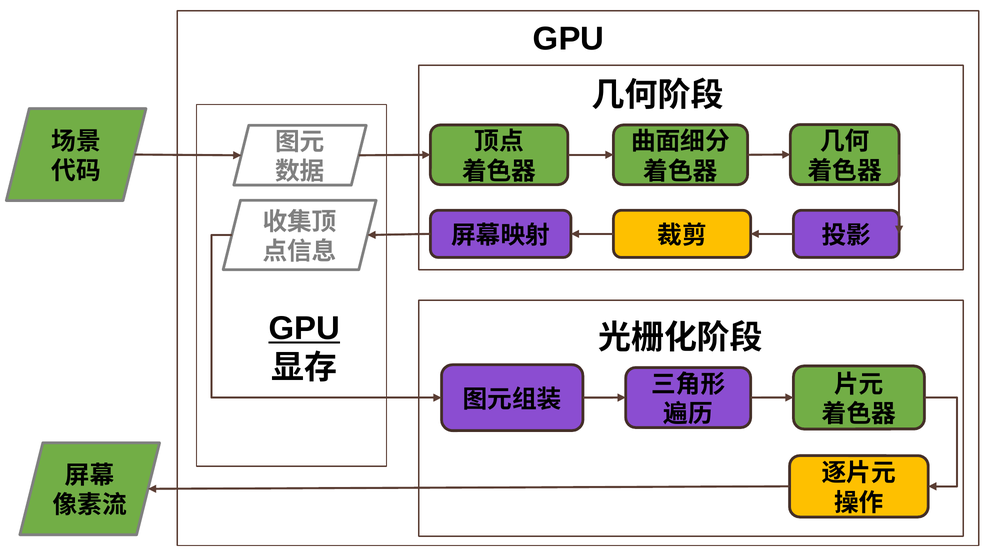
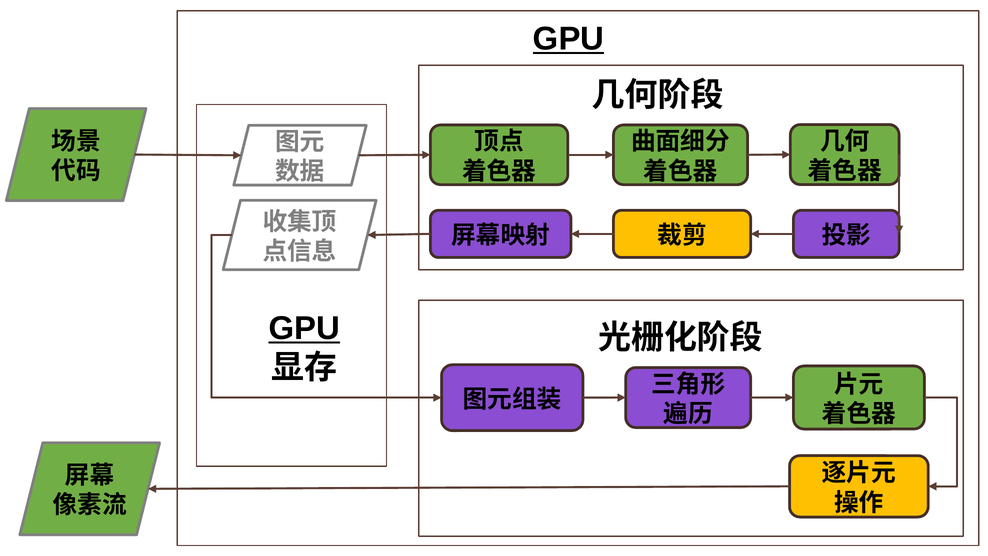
GPU underline: none -> present (569, 39)
